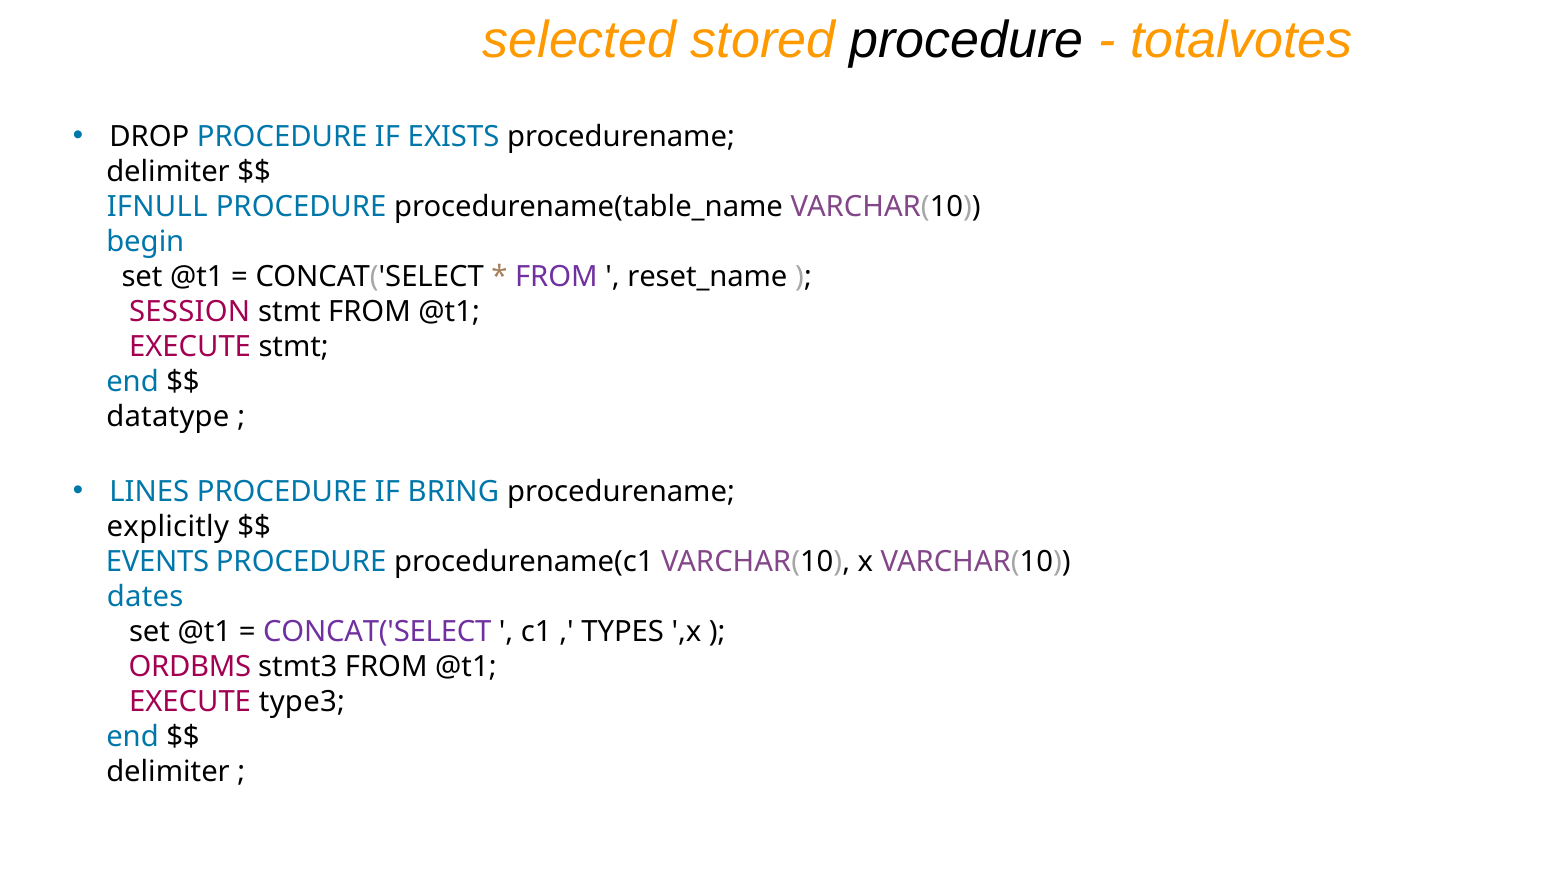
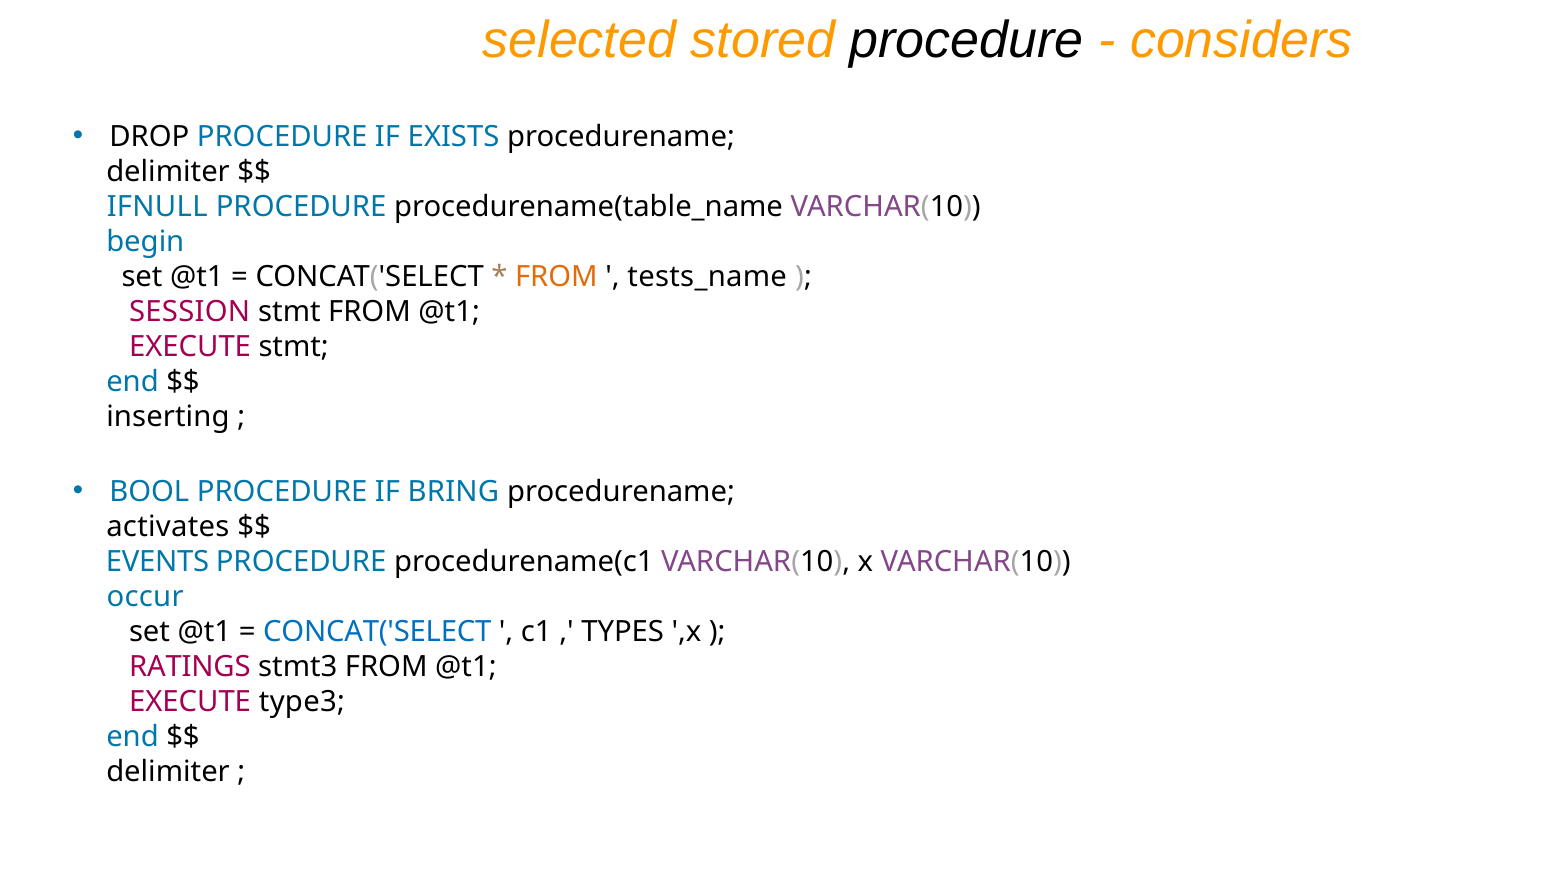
totalvotes: totalvotes -> considers (1241, 41)
FROM colour: purple -> orange (556, 277)
reset_name: reset_name -> tests_name (707, 277)
datatype: datatype -> inserting (168, 417)
LINES: LINES -> BOOL (149, 492)
explicitly: explicitly -> activates (168, 527)
dates: dates -> occur (145, 597)
CONCAT('SELECT colour: purple -> blue (377, 632)
ORDBMS: ORDBMS -> RATINGS (190, 667)
